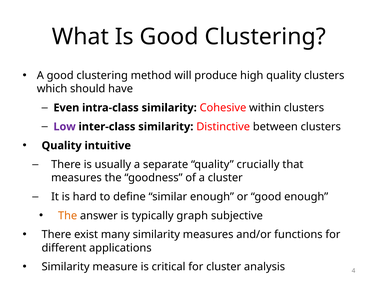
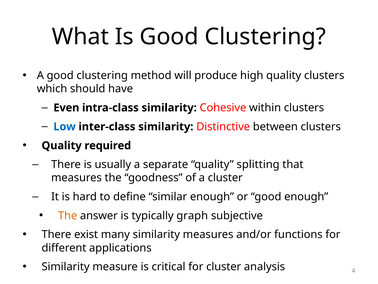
Low colour: purple -> blue (65, 126)
intuitive: intuitive -> required (108, 145)
crucially: crucially -> splitting (258, 164)
